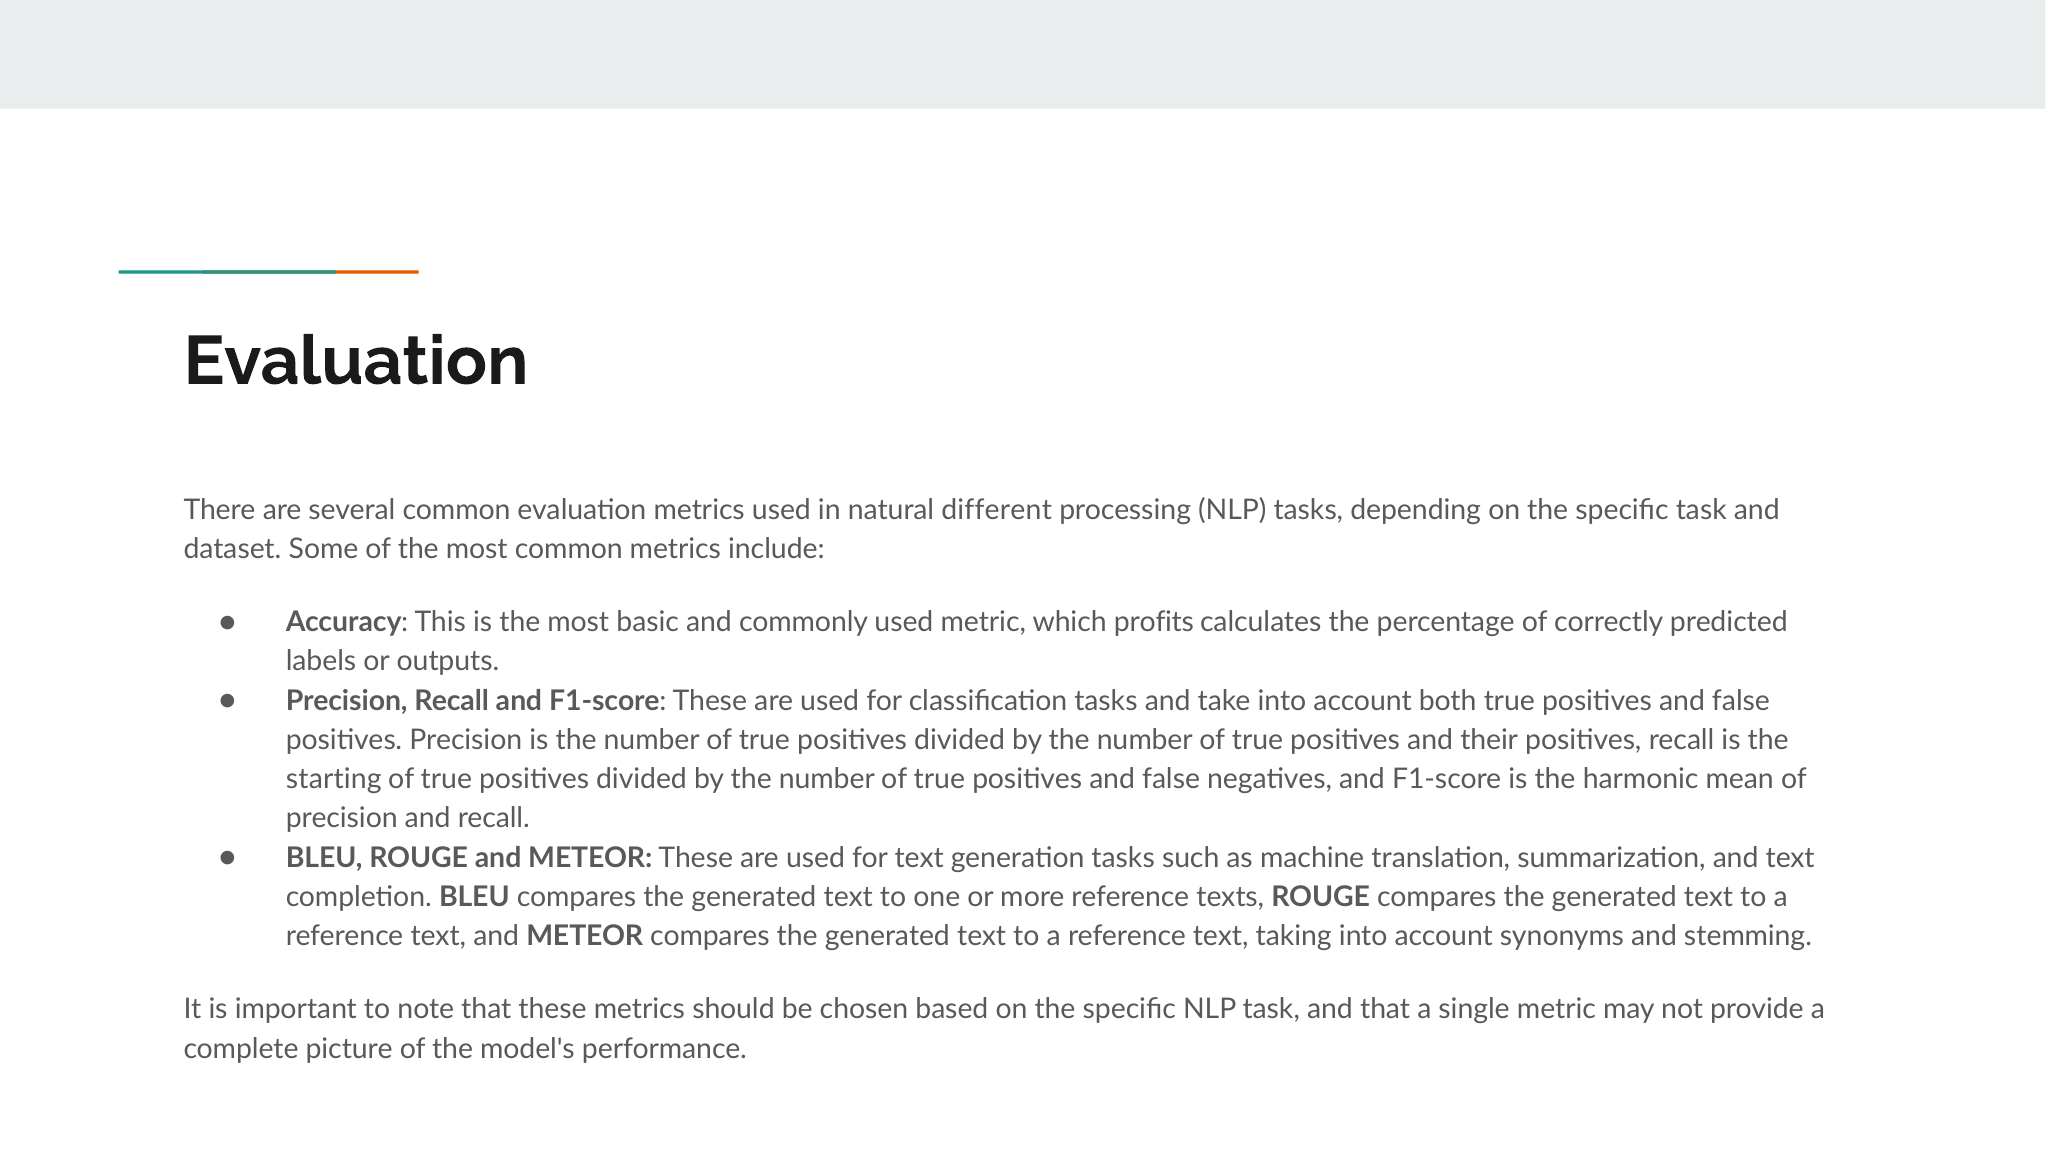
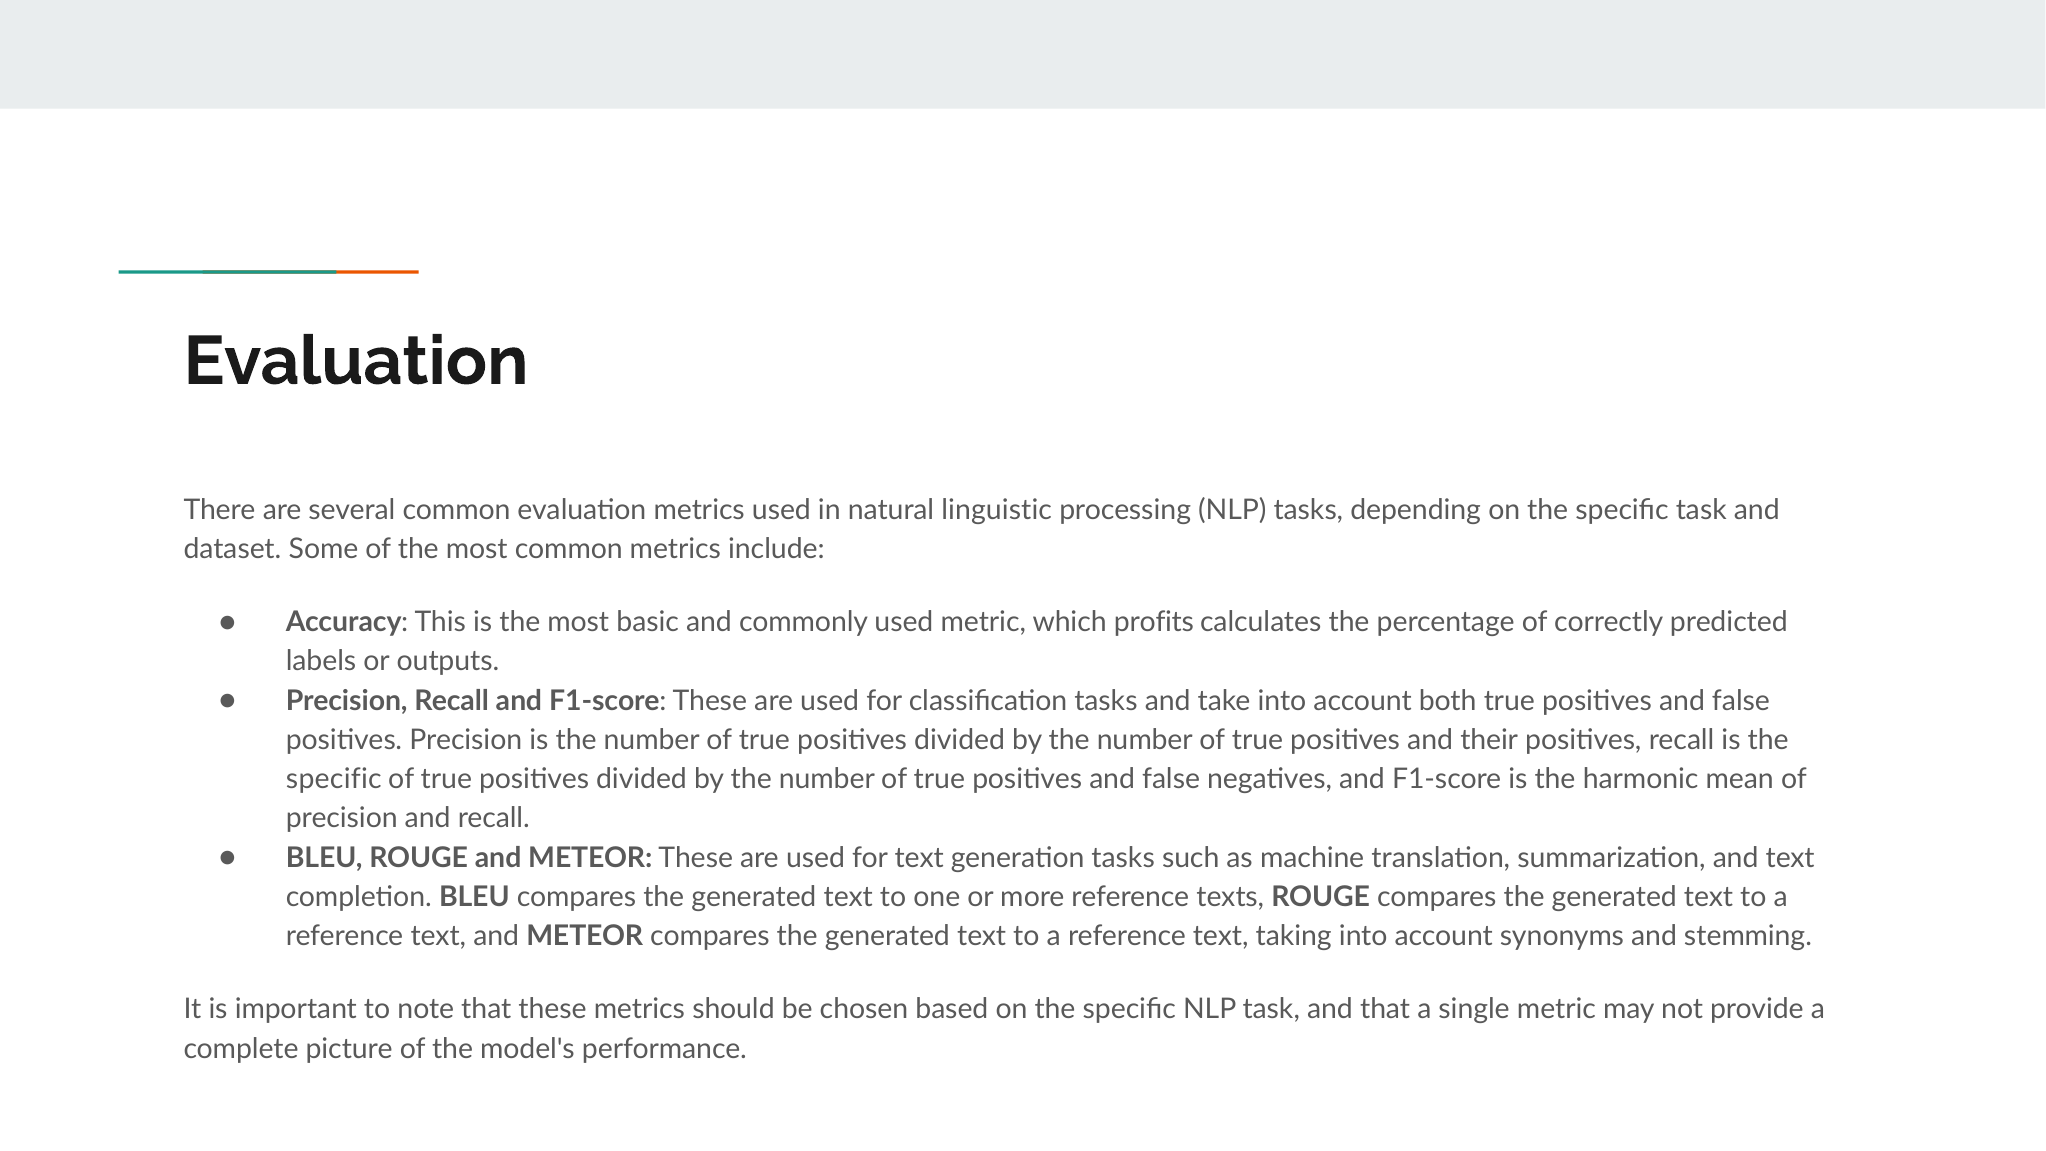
different: different -> linguistic (997, 510)
starting: starting -> specific (334, 779)
